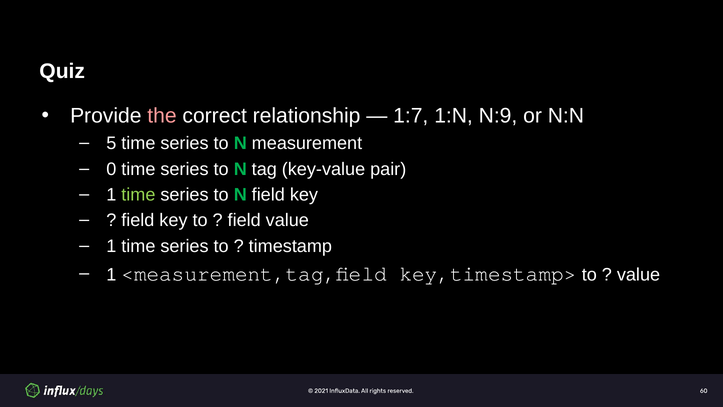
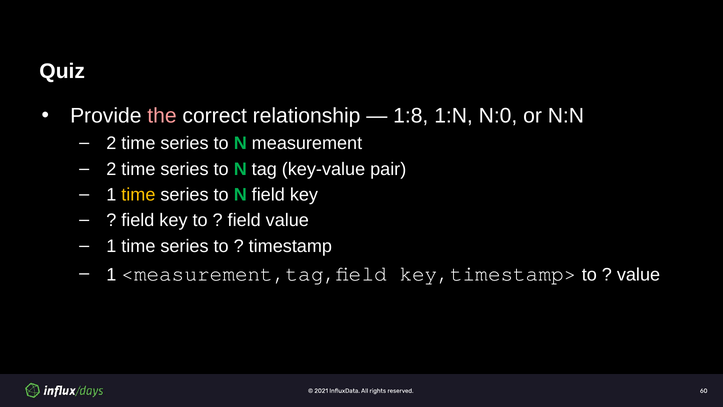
1:7: 1:7 -> 1:8 (411, 116)
N:9: N:9 -> N:0 (498, 116)
5: 5 -> 2 (111, 143)
0: 0 -> 2 (111, 169)
time colour: light green -> yellow (138, 195)
